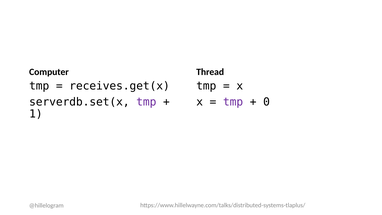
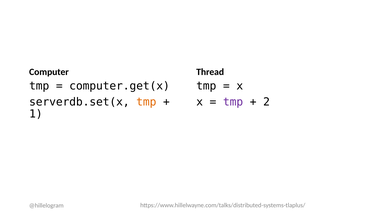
receives.get(x: receives.get(x -> computer.get(x (120, 86)
0: 0 -> 2 (267, 102)
tmp colour: purple -> orange (146, 102)
